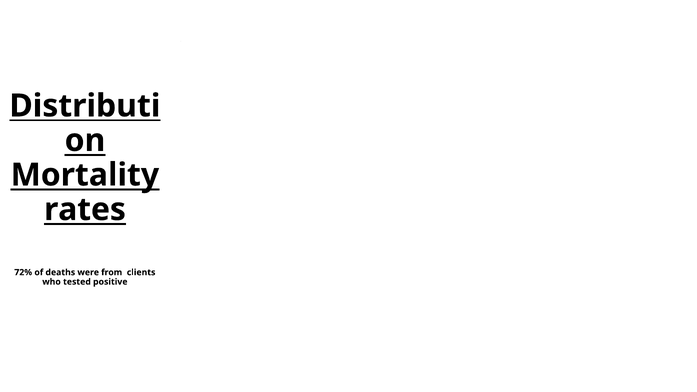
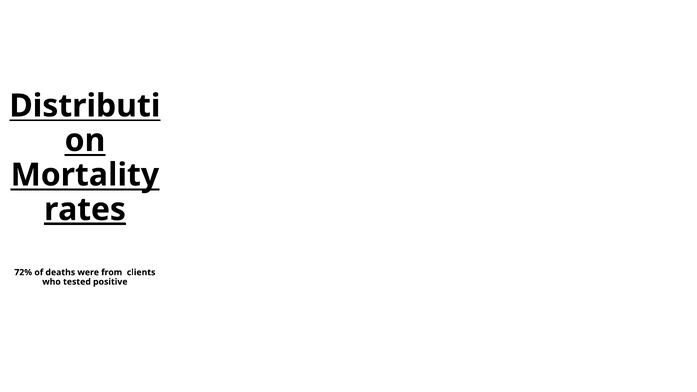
rates underline: none -> present (85, 210)
